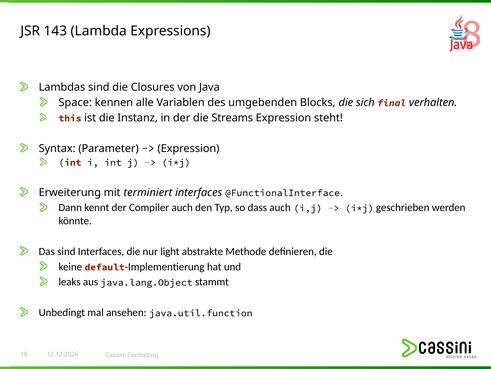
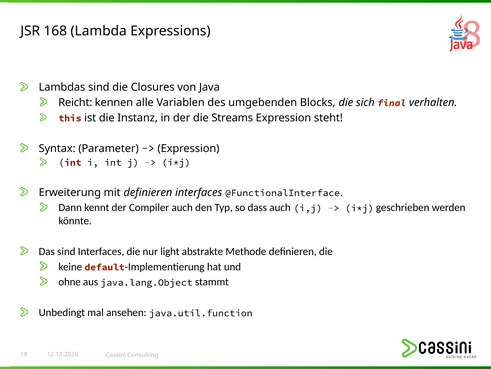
143: 143 -> 168 (55, 31)
Space: Space -> Reicht (75, 102)
mit terminiert: terminiert -> definieren (148, 192)
leaks: leaks -> ohne (70, 281)
